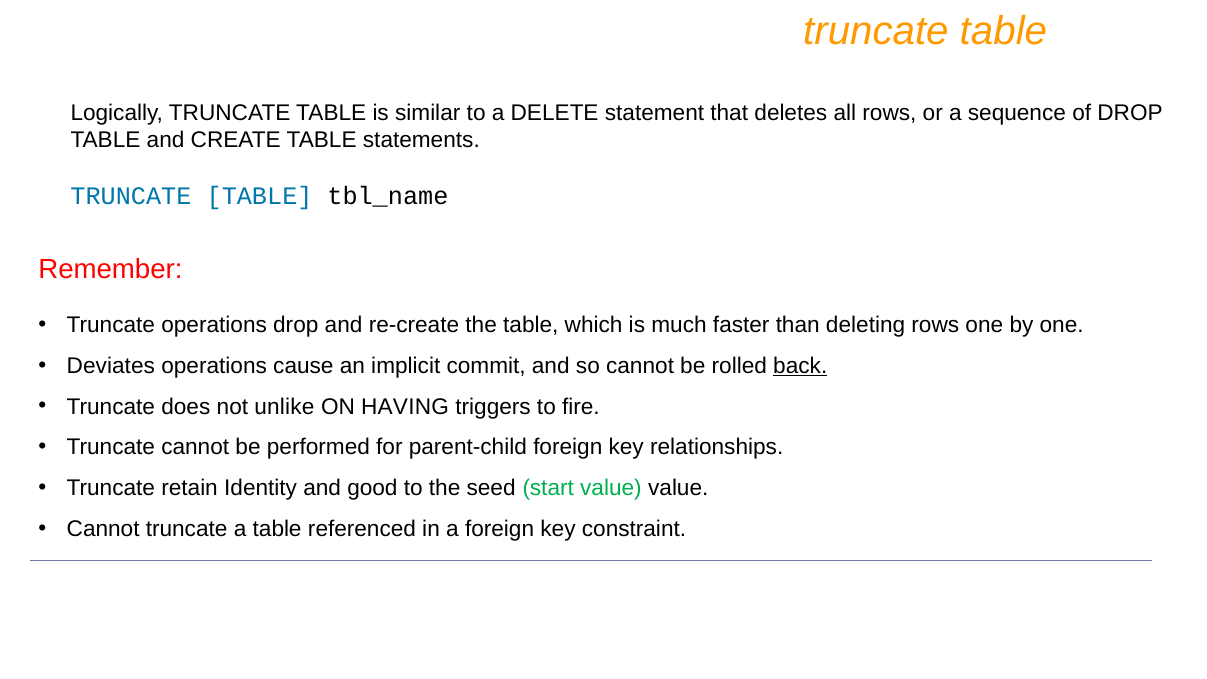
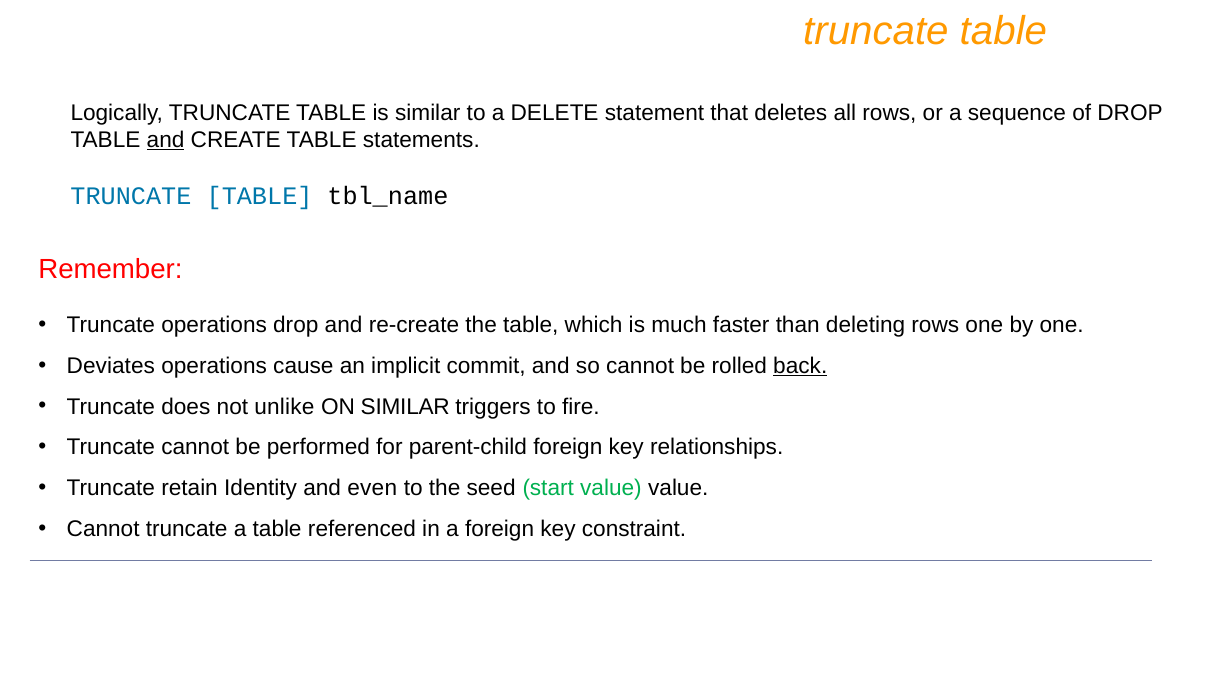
and underline: none -> present (166, 140)
ON HAVING: HAVING -> SIMILAR (405, 407)
good: good -> even (372, 488)
